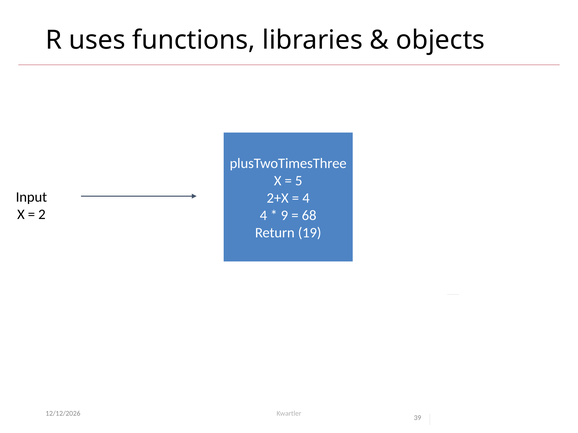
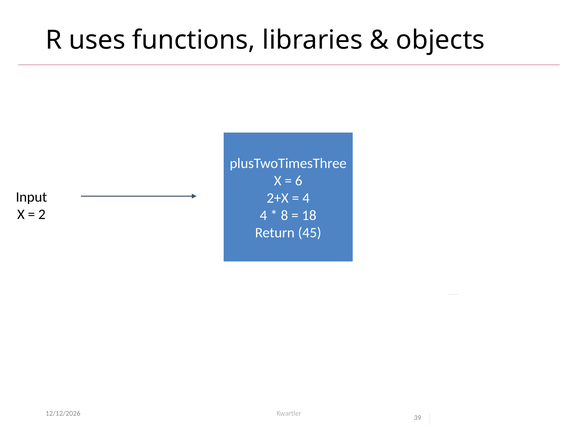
5: 5 -> 6 (299, 181)
9: 9 -> 8 (284, 216)
68: 68 -> 18 (309, 216)
19: 19 -> 45 (310, 233)
